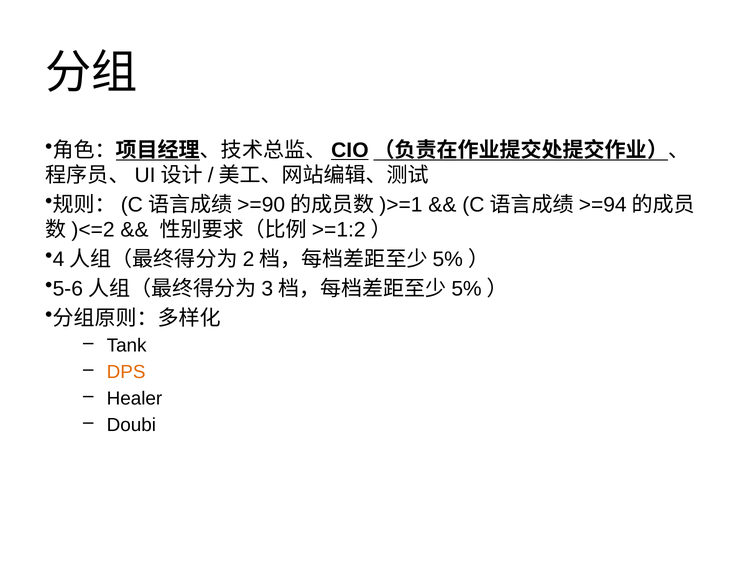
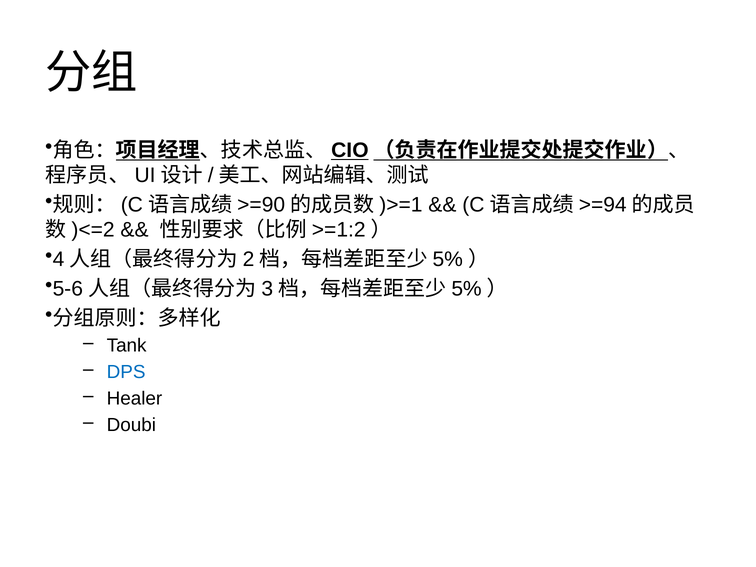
DPS colour: orange -> blue (126, 372)
